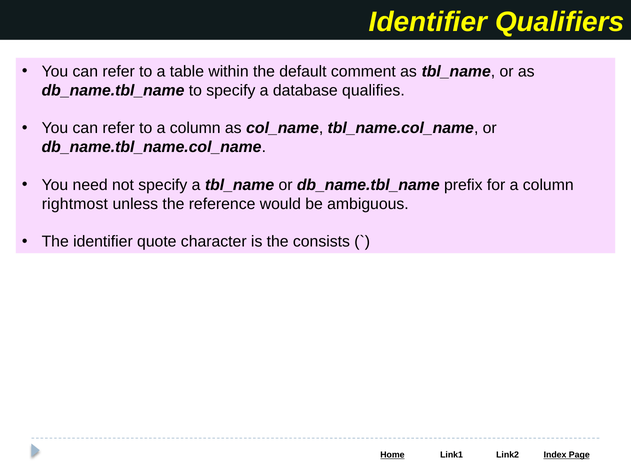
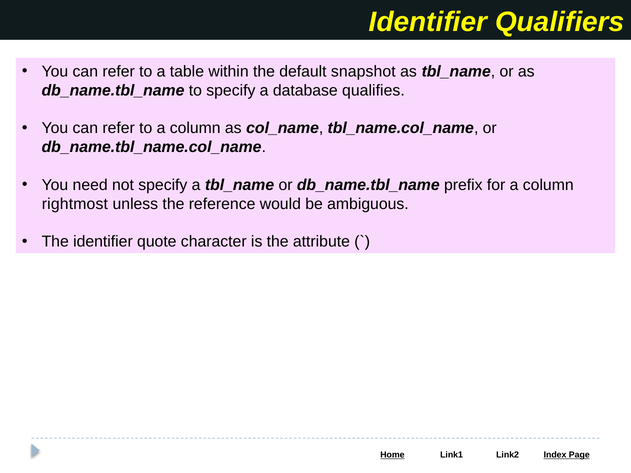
comment: comment -> snapshot (363, 71)
consists: consists -> attribute (321, 242)
